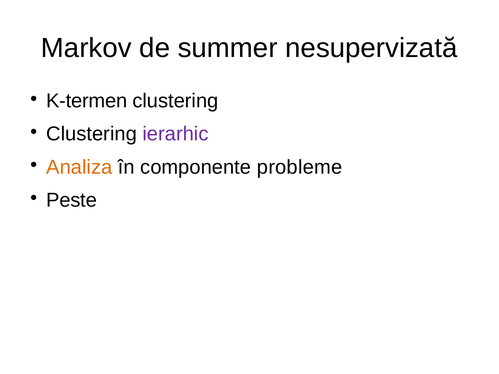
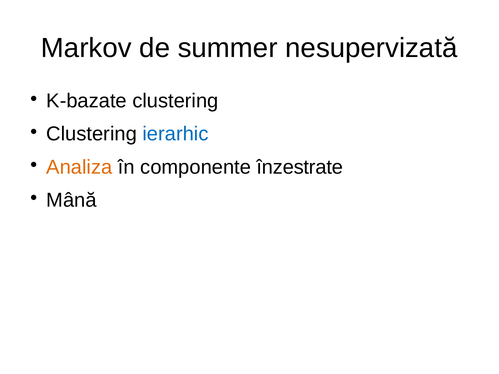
K-termen: K-termen -> K-bazate (87, 101)
ierarhic colour: purple -> blue (175, 134)
probleme: probleme -> înzestrate (300, 167)
Peste: Peste -> Mână (71, 200)
